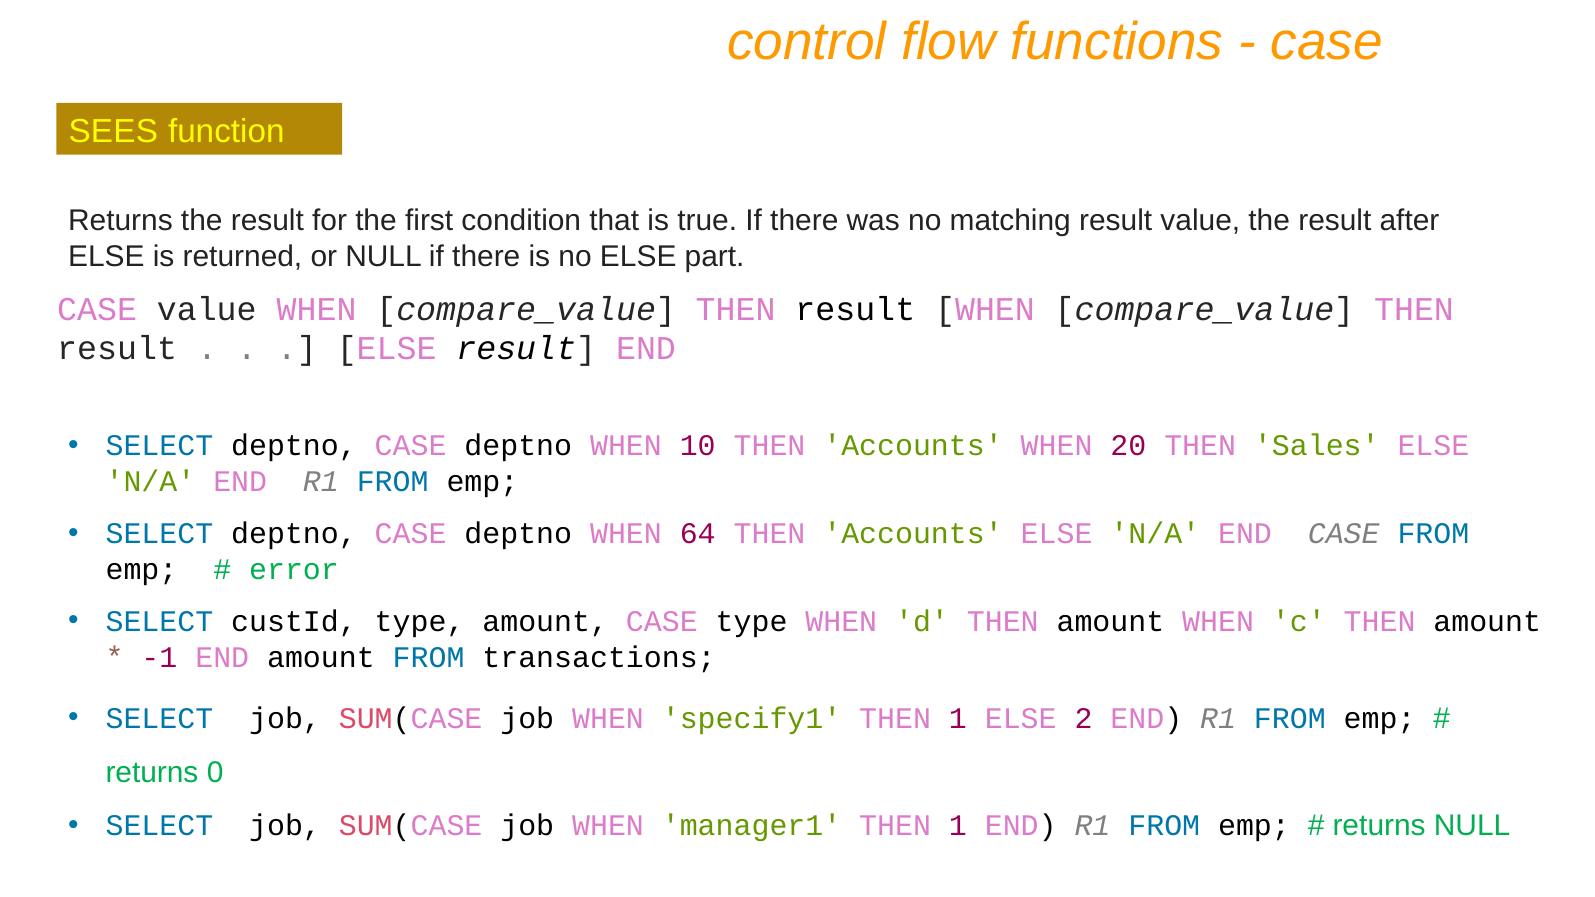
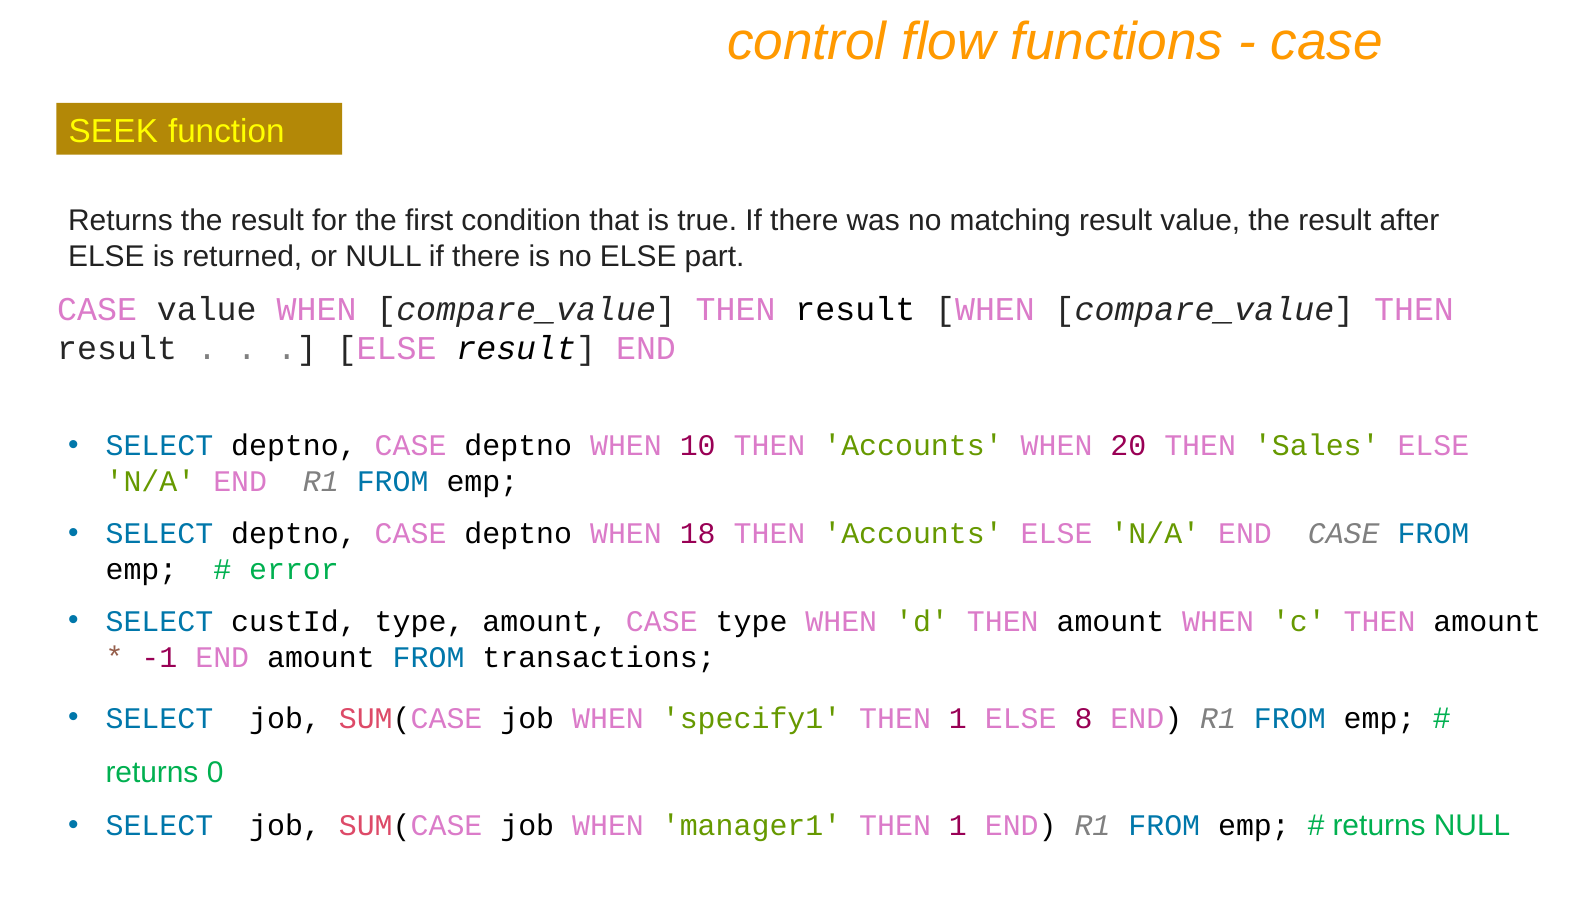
SEES: SEES -> SEEK (113, 131)
64: 64 -> 18 (698, 534)
2: 2 -> 8 (1084, 719)
